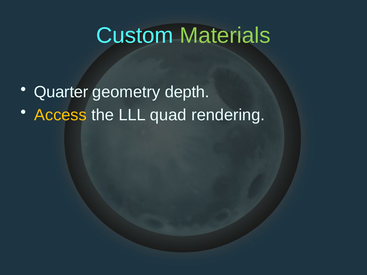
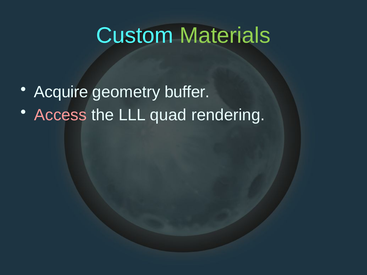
Quarter: Quarter -> Acquire (61, 92)
depth: depth -> buffer (187, 92)
Access colour: yellow -> pink (61, 115)
